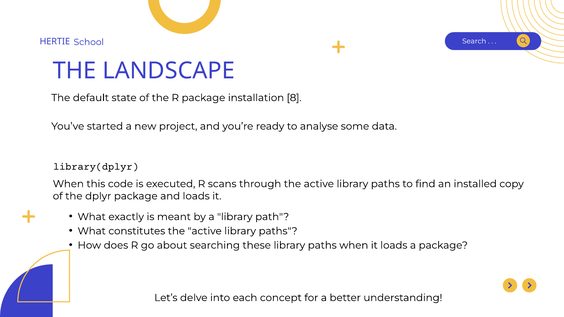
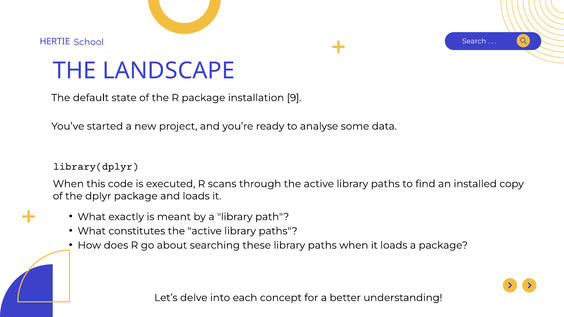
8: 8 -> 9 (294, 98)
